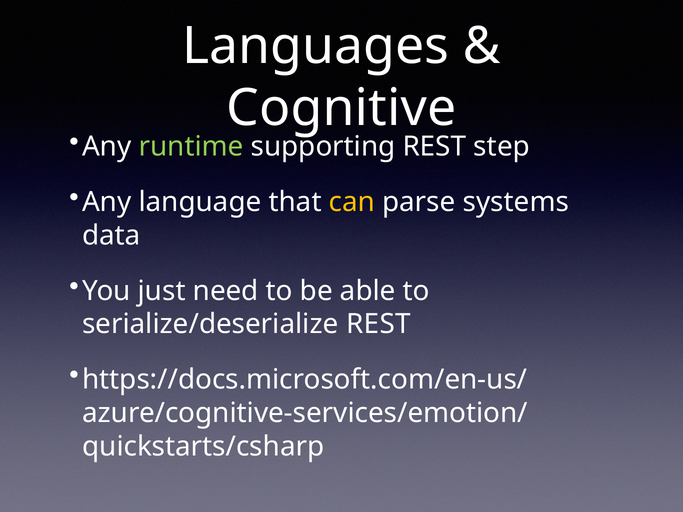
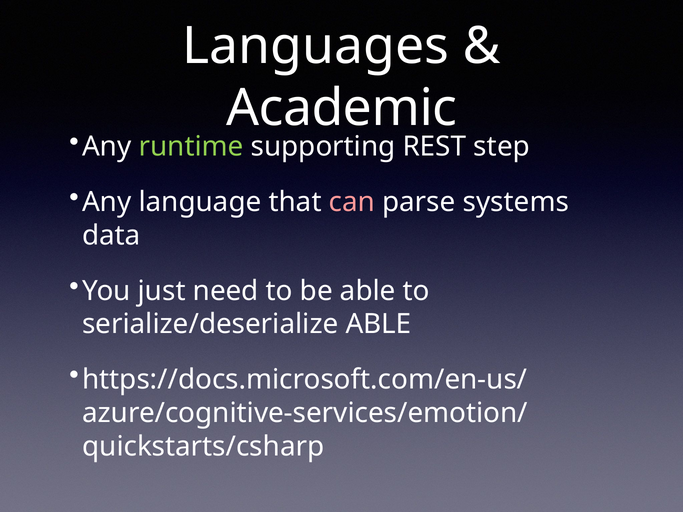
Cognitive: Cognitive -> Academic (342, 108)
can colour: yellow -> pink (352, 202)
serialize/deserialize REST: REST -> ABLE (379, 324)
